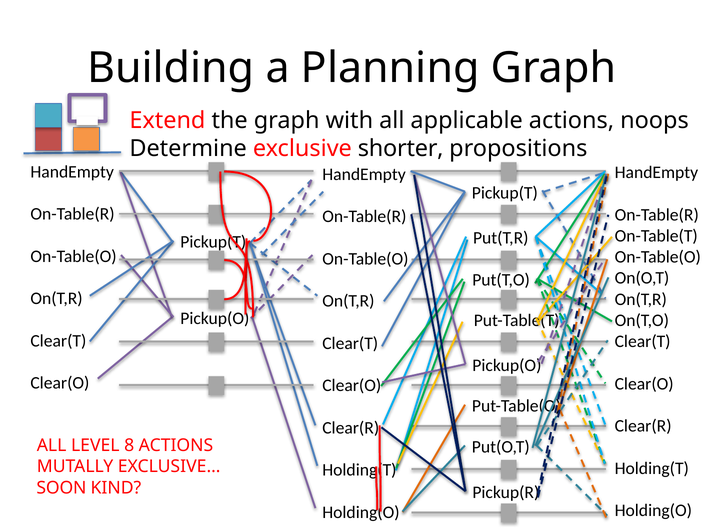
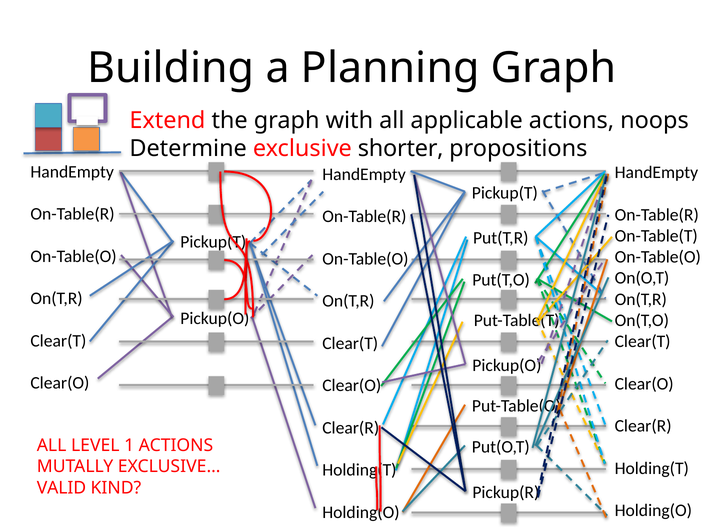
8: 8 -> 1 (129, 445)
SOON: SOON -> VALID (61, 488)
